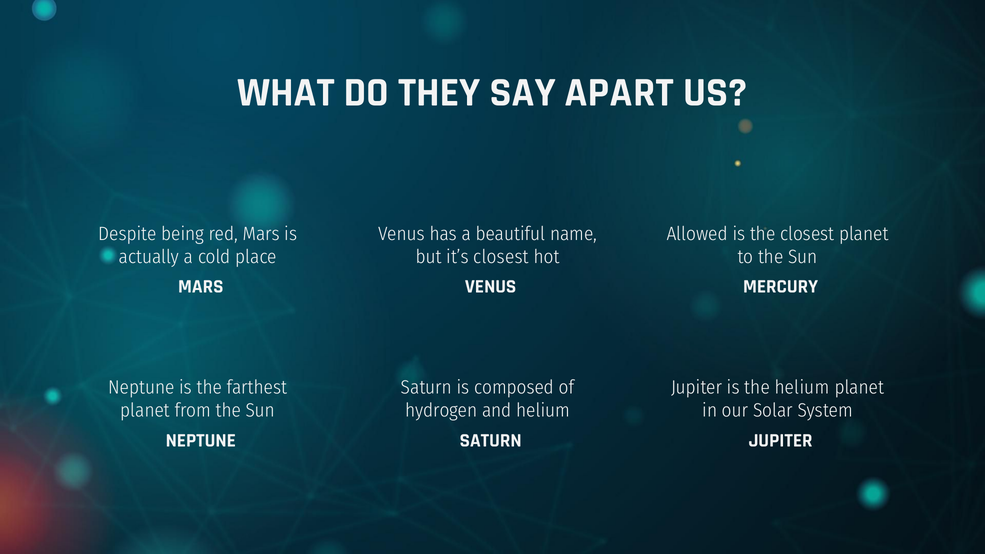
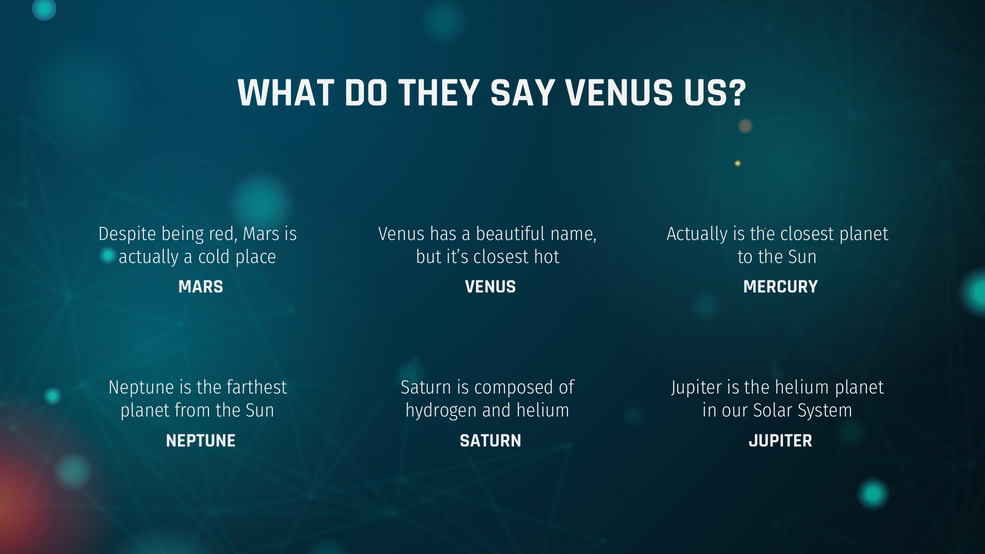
SAY APART: APART -> VENUS (620, 92)
Allowed: Allowed -> Actually (697, 234)
